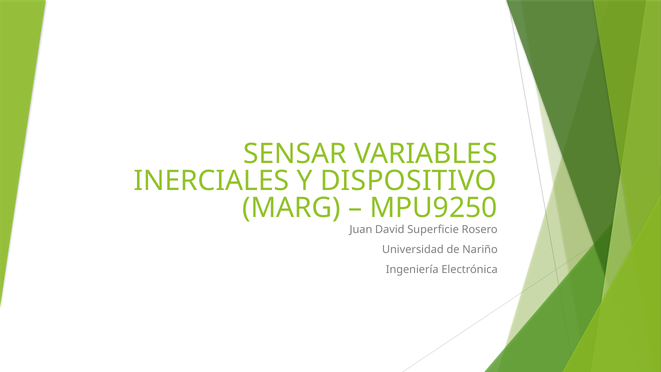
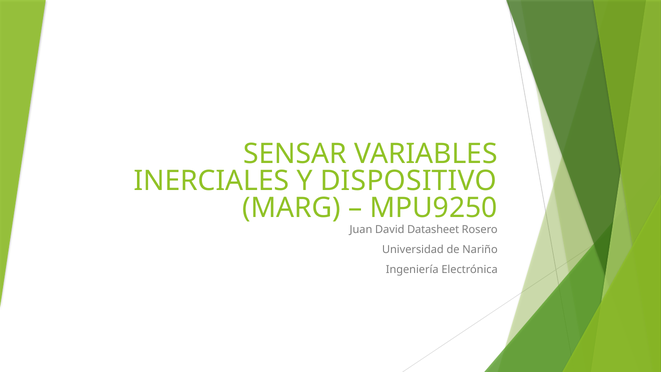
Superficie: Superficie -> Datasheet (433, 229)
